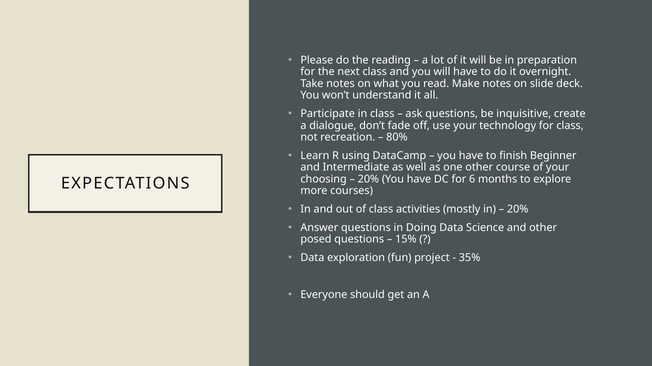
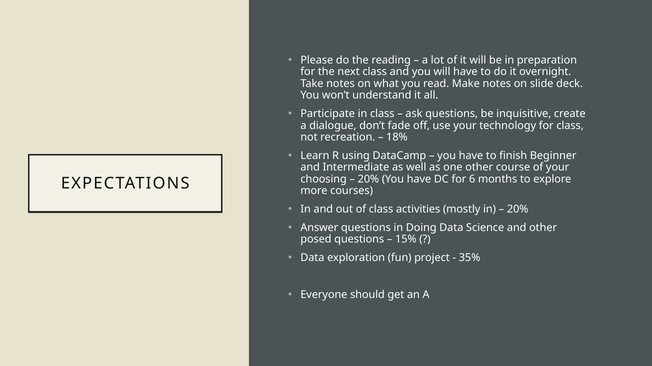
80%: 80% -> 18% (397, 137)
